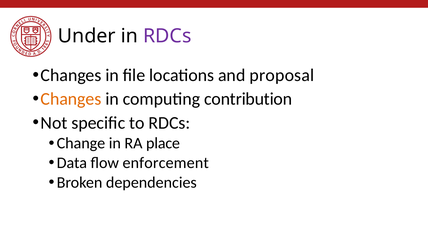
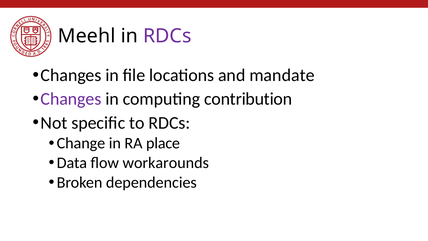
Under: Under -> Meehl (87, 36)
proposal: proposal -> mandate (282, 75)
Changes colour: orange -> purple (71, 99)
enforcement: enforcement -> workarounds (166, 163)
